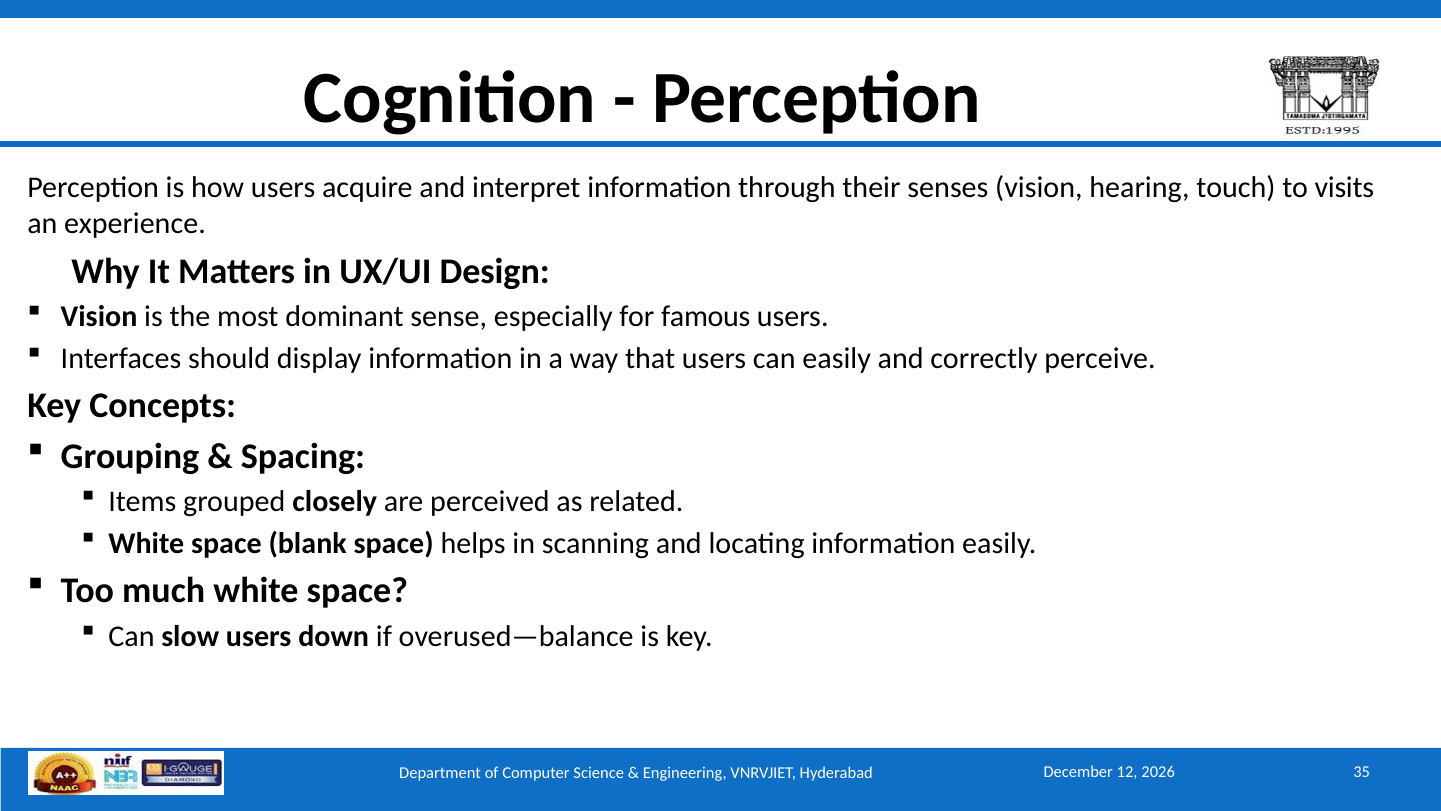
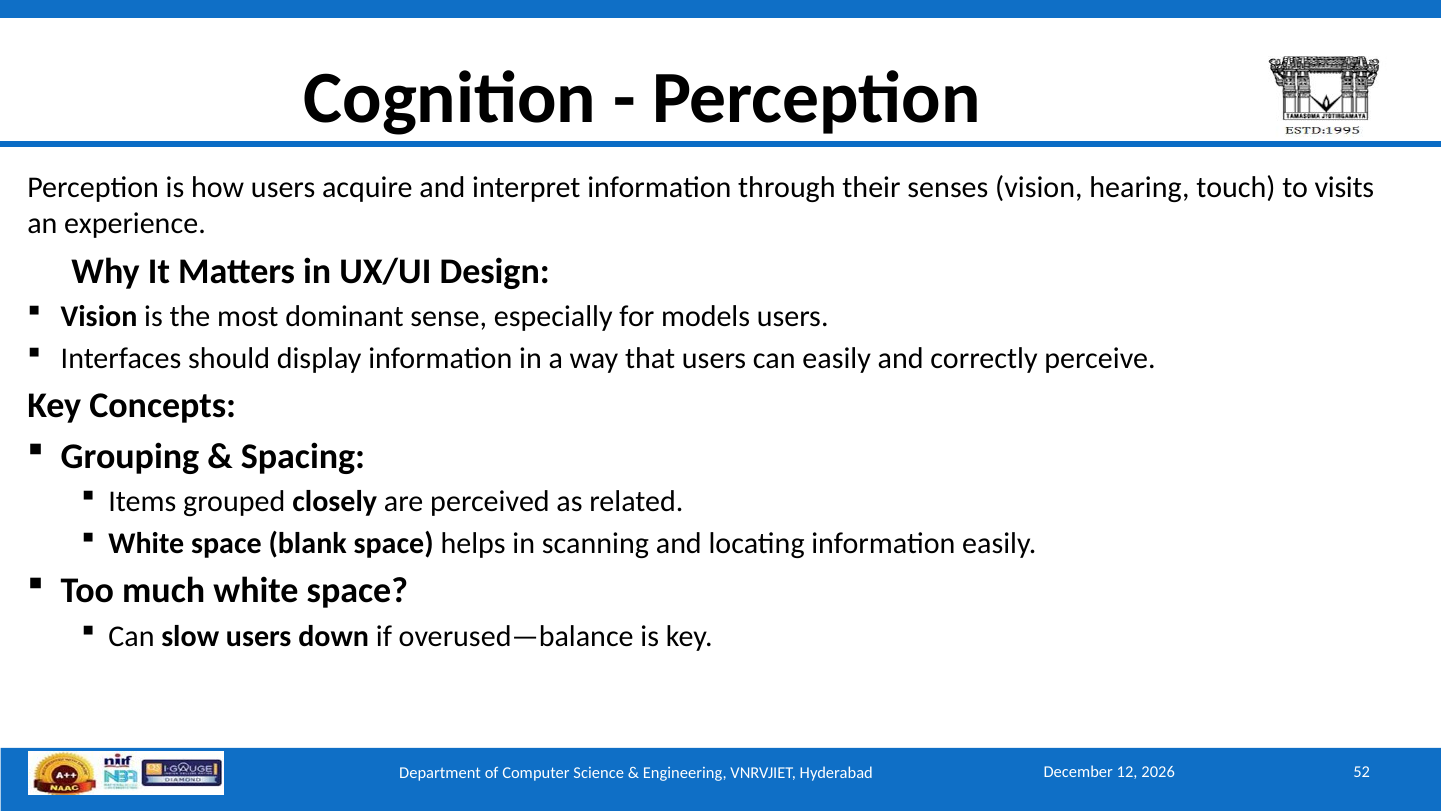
famous: famous -> models (706, 316)
35: 35 -> 52 (1362, 772)
